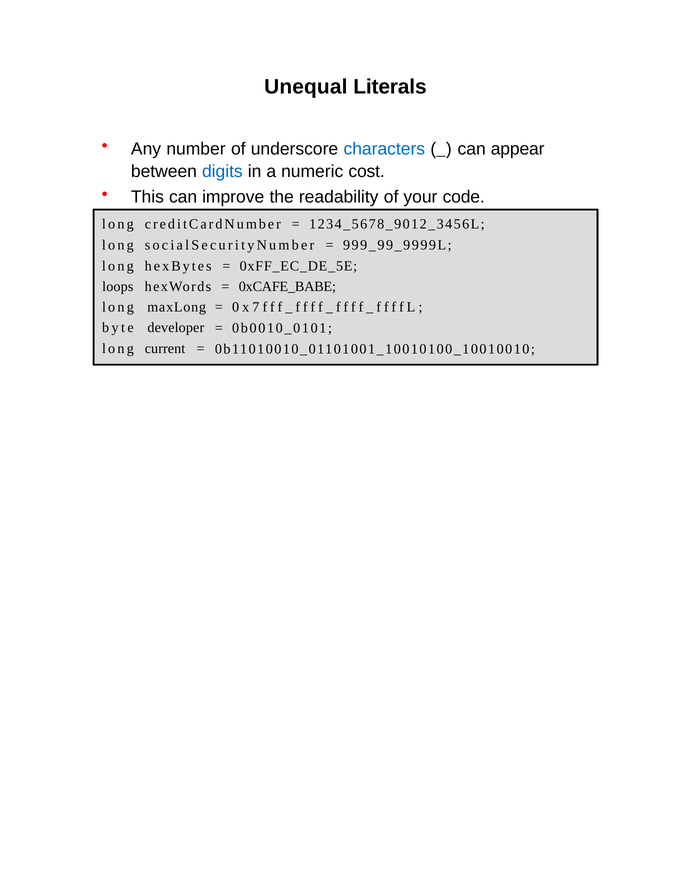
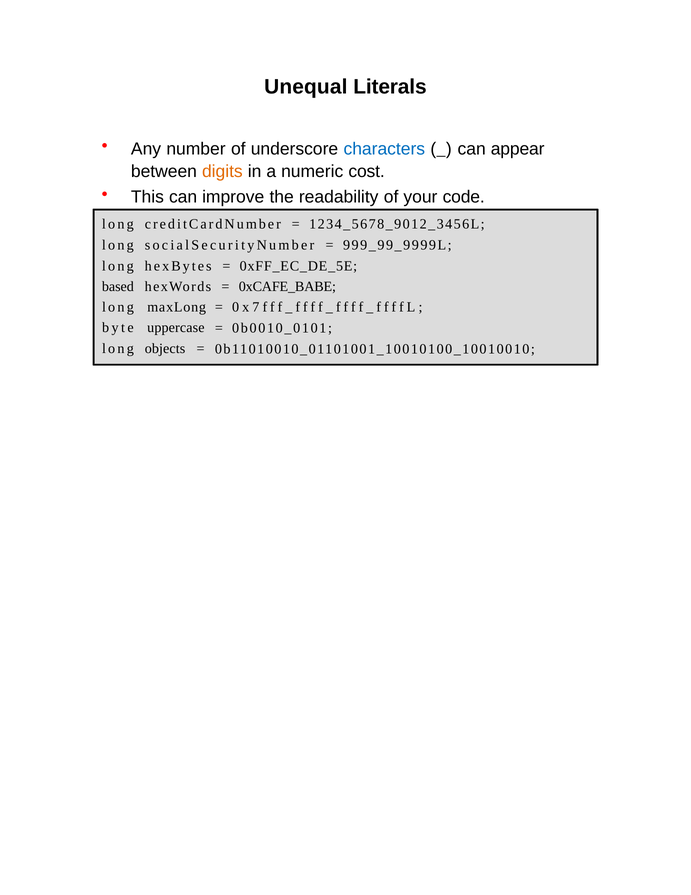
digits colour: blue -> orange (222, 171)
loops: loops -> based (118, 287)
developer: developer -> uppercase (176, 327)
current: current -> objects (165, 348)
